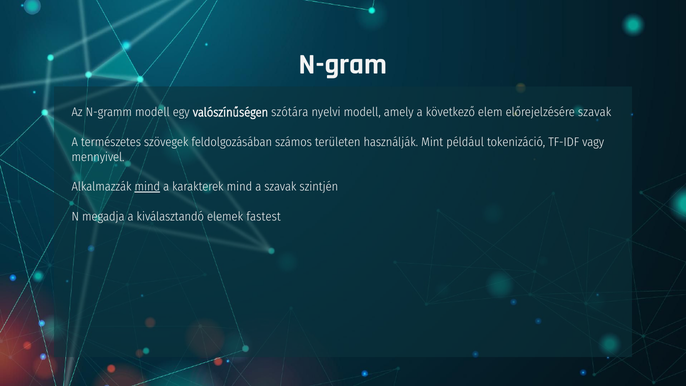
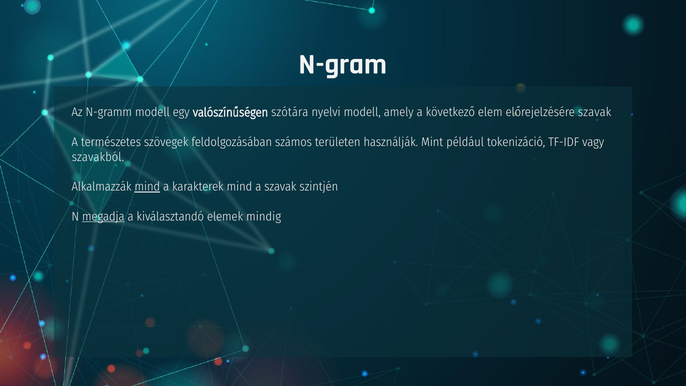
mennyivel: mennyivel -> szavakból (98, 157)
megadja underline: none -> present (103, 216)
fastest: fastest -> mindig (264, 216)
